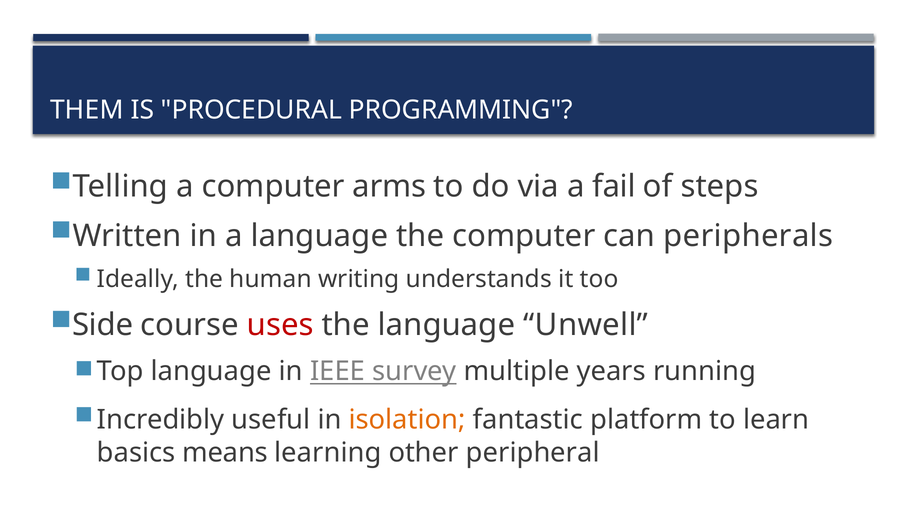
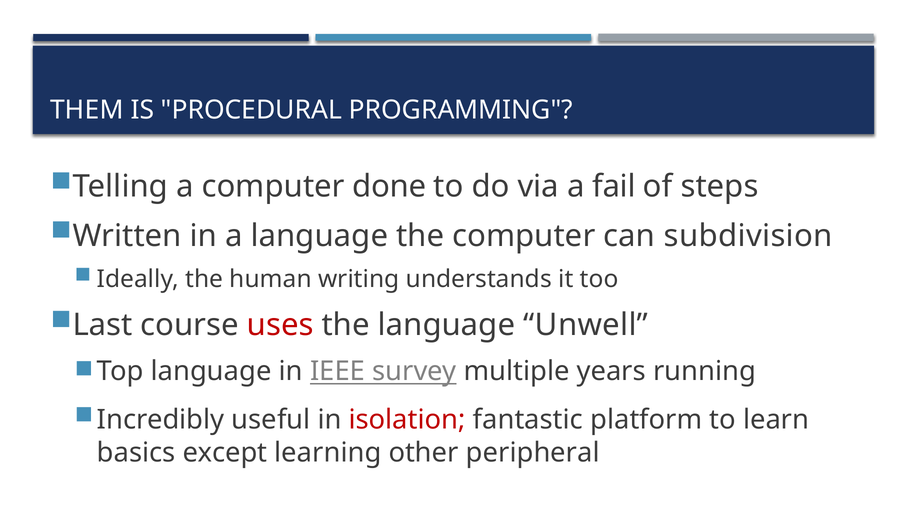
arms: arms -> done (389, 187)
peripherals: peripherals -> subdivision (748, 236)
Side: Side -> Last (103, 325)
isolation colour: orange -> red (407, 420)
means: means -> except (225, 453)
